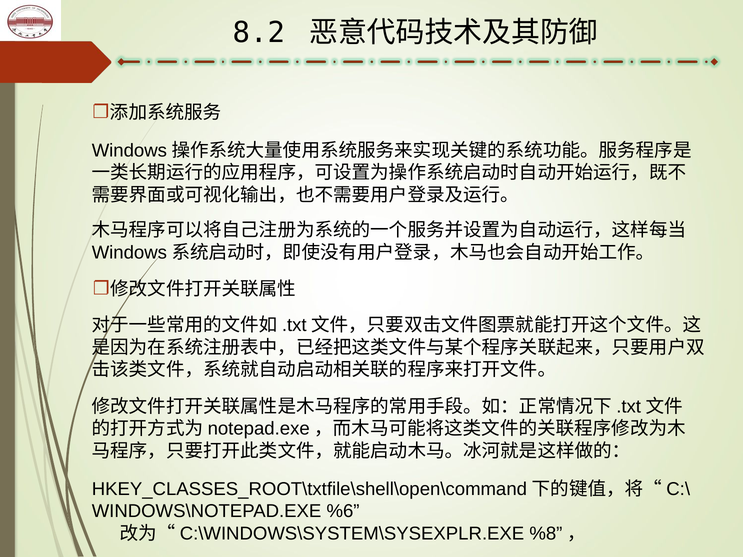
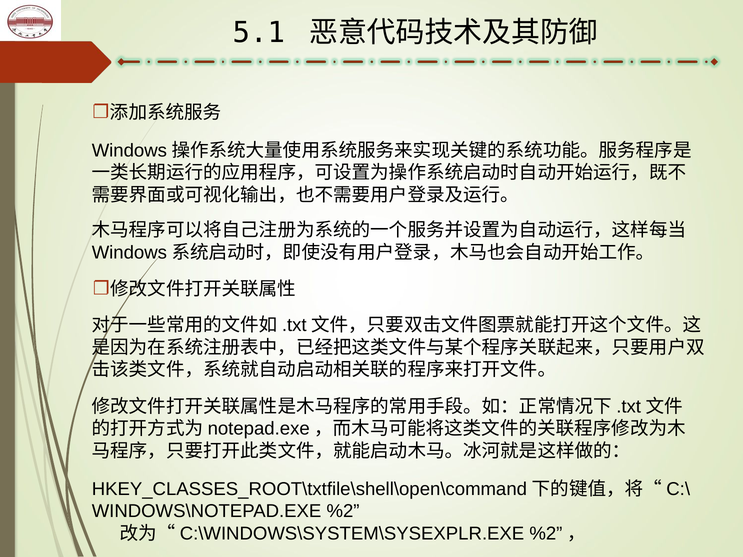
8.2: 8.2 -> 5.1 (259, 33)
%6: %6 -> %2 (343, 512)
%8: %8 -> %2 (546, 534)
